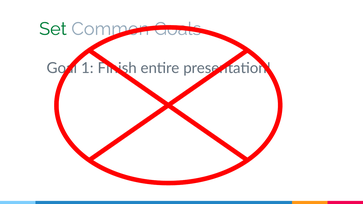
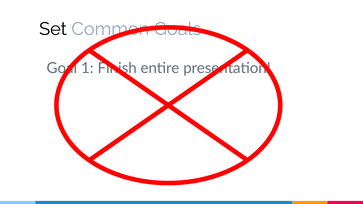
Set colour: green -> black (53, 29)
